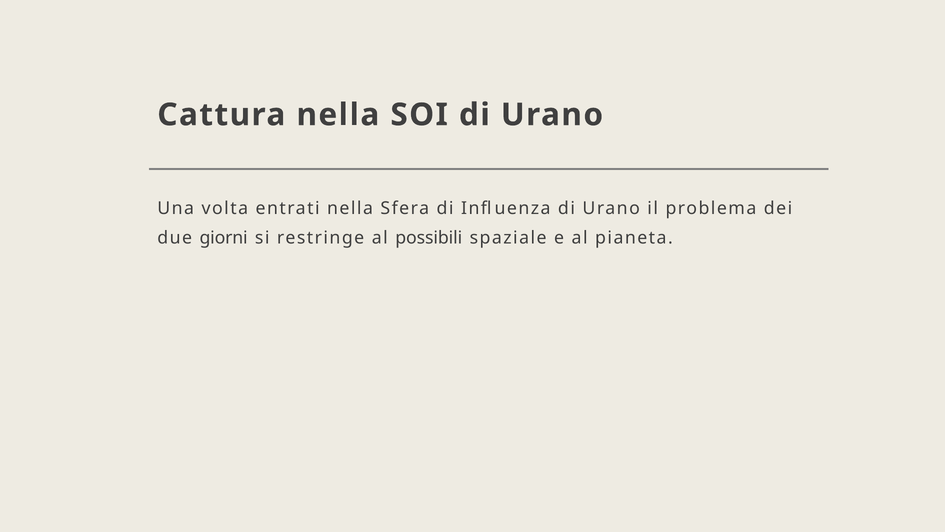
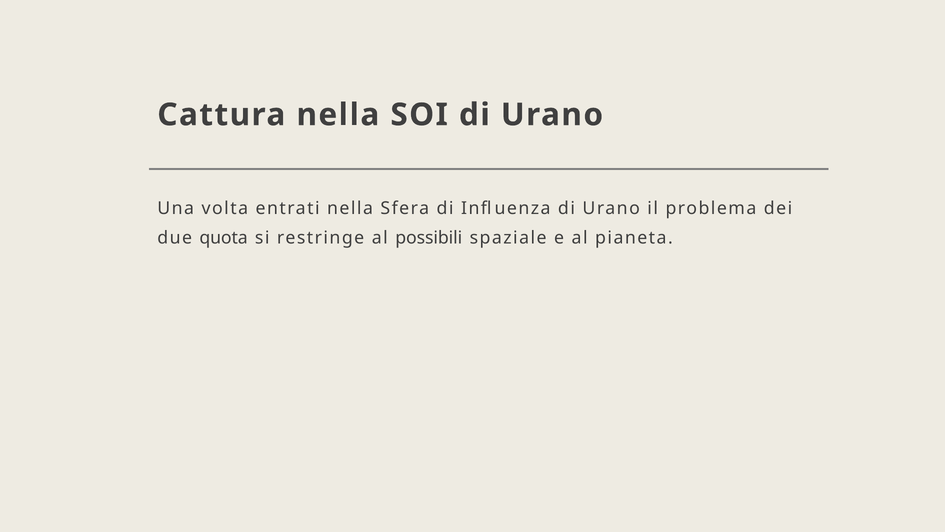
giorni: giorni -> quota (224, 238)
